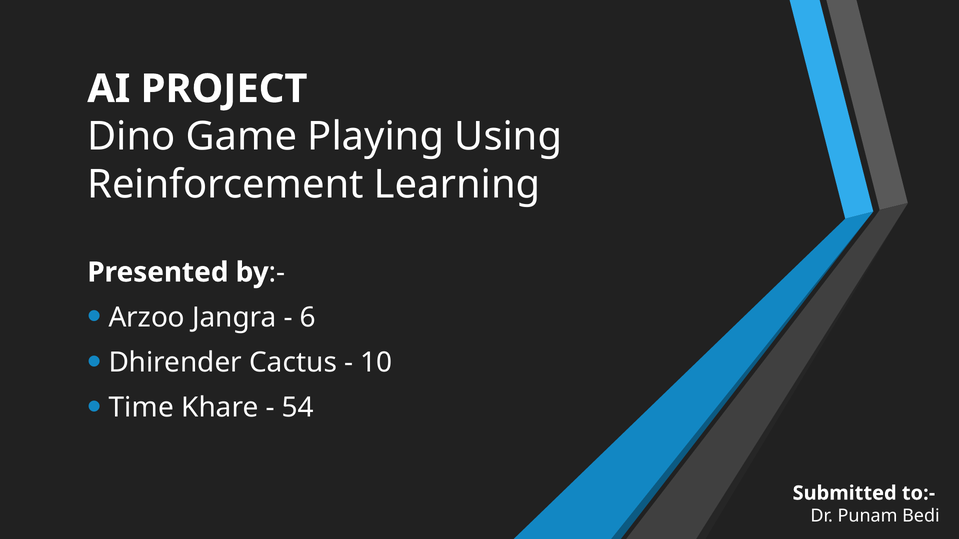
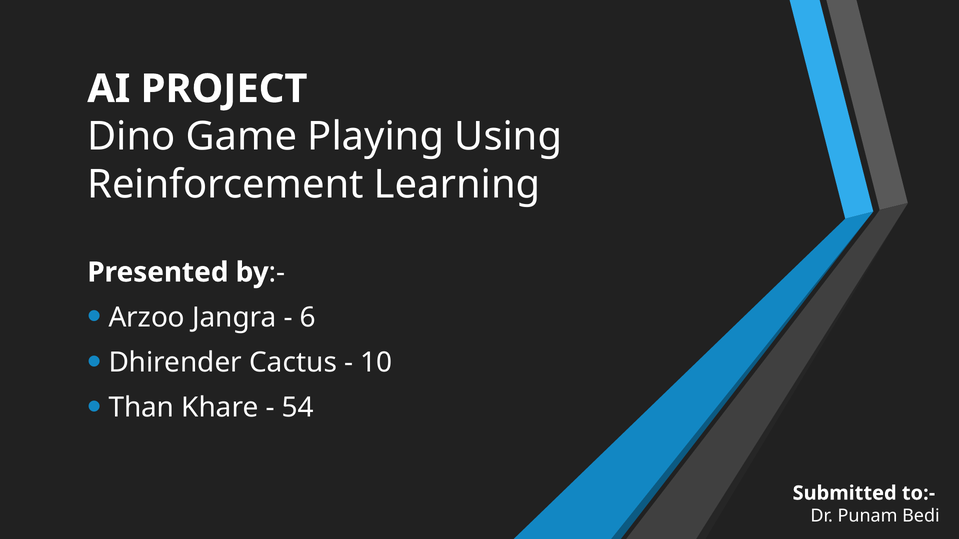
Time: Time -> Than (141, 408)
